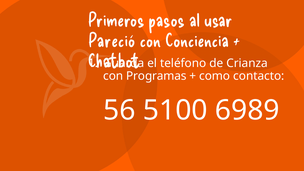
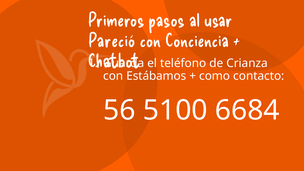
Programas: Programas -> Estábamos (156, 76)
6989: 6989 -> 6684 (247, 110)
